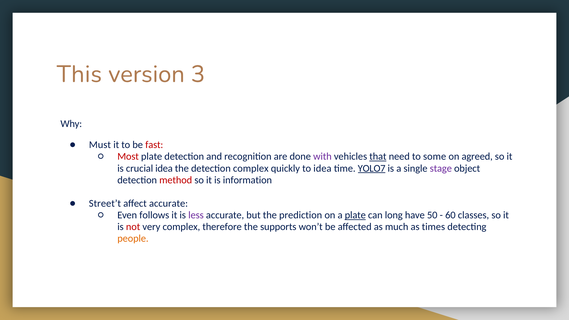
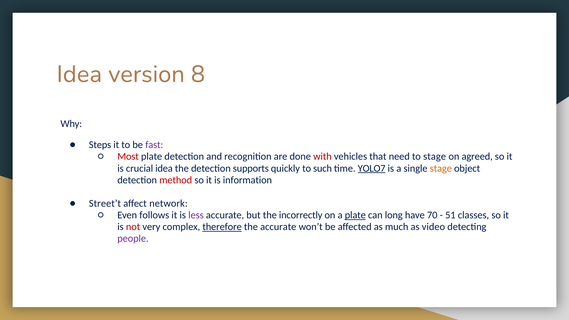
This: This -> Idea (79, 74)
3: 3 -> 8 (198, 74)
Must: Must -> Steps (100, 145)
fast colour: red -> purple (154, 145)
with colour: purple -> red (322, 157)
that underline: present -> none (378, 157)
to some: some -> stage (435, 157)
detection complex: complex -> supports (251, 168)
to idea: idea -> such (323, 168)
stage colour: purple -> orange (441, 168)
affect accurate: accurate -> network (168, 203)
prediction: prediction -> incorrectly (301, 215)
50: 50 -> 70 (432, 215)
60: 60 -> 51 (450, 215)
therefore underline: none -> present (222, 227)
the supports: supports -> accurate (278, 227)
times: times -> video (433, 227)
people colour: orange -> purple (133, 239)
